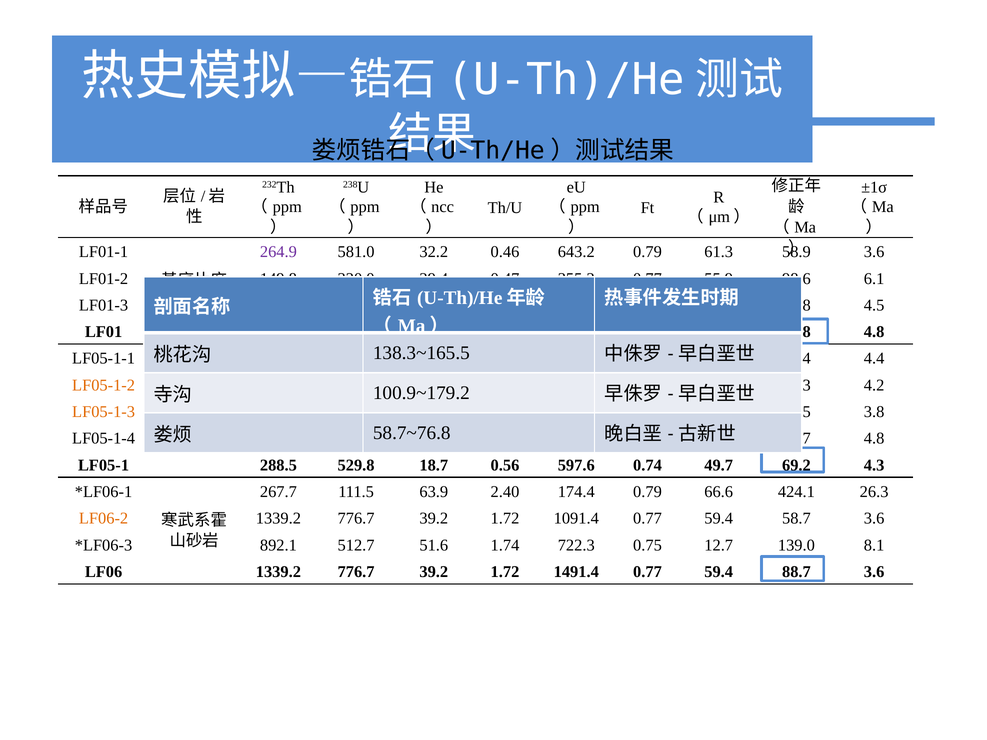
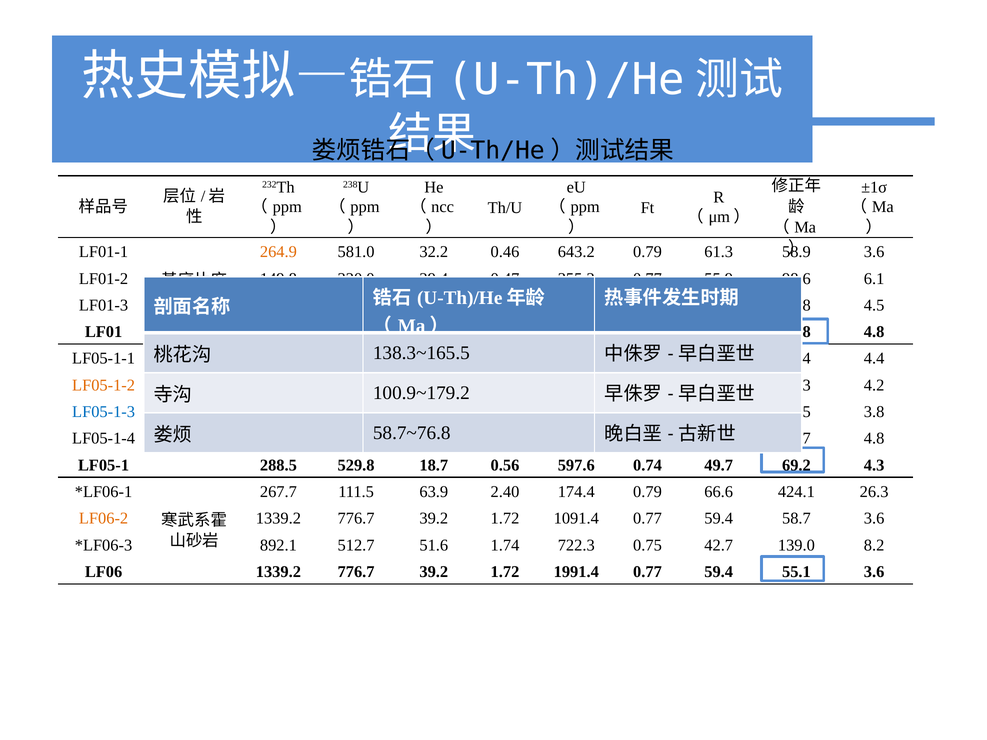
264.9 colour: purple -> orange (278, 252)
LF05-1-3 colour: orange -> blue (104, 412)
12.7: 12.7 -> 42.7 (719, 545)
8.1: 8.1 -> 8.2 (874, 545)
1491.4: 1491.4 -> 1991.4 (576, 572)
88.7: 88.7 -> 55.1 (796, 572)
